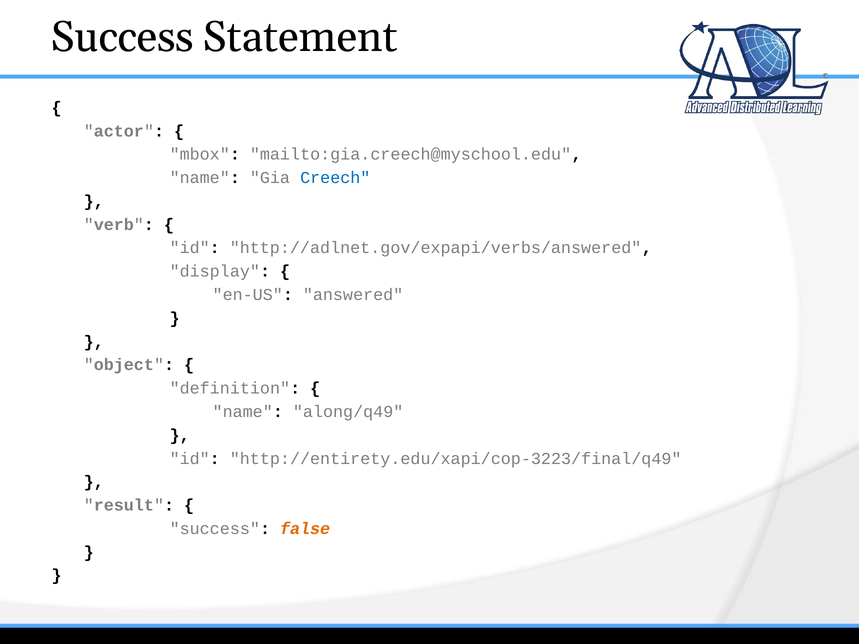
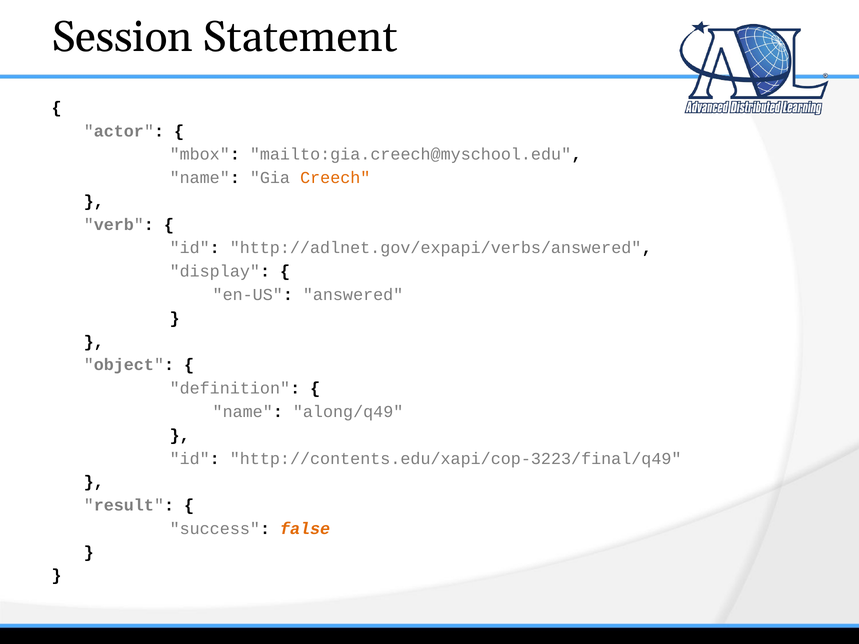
Success: Success -> Session (122, 37)
Creech colour: blue -> orange (335, 178)
http://entirety.edu/xapi/cop-3223/final/q49: http://entirety.edu/xapi/cop-3223/final/q49 -> http://contents.edu/xapi/cop-3223/final/q49 (456, 459)
